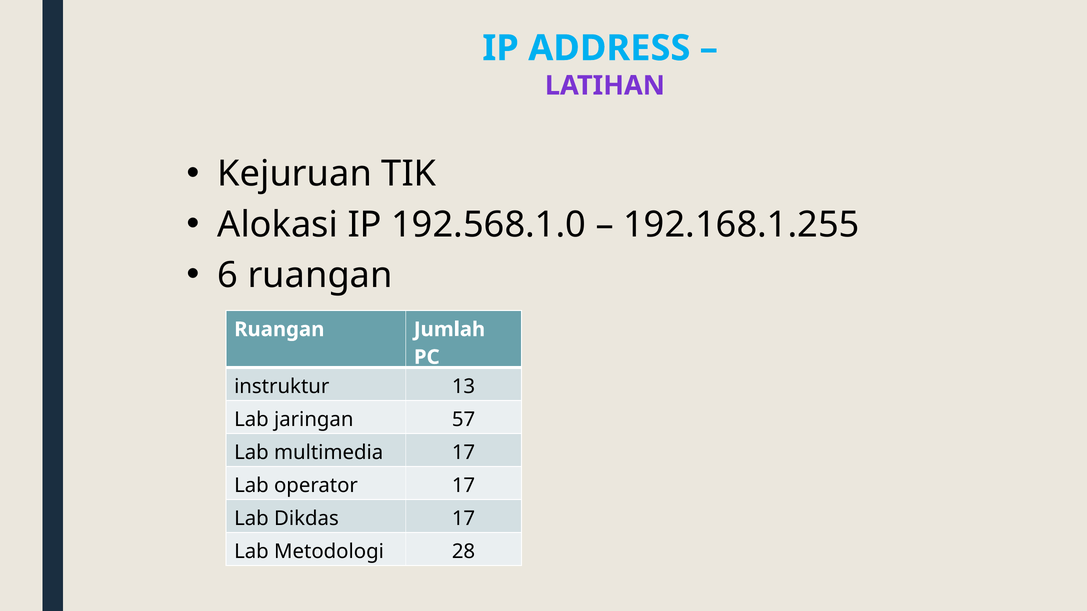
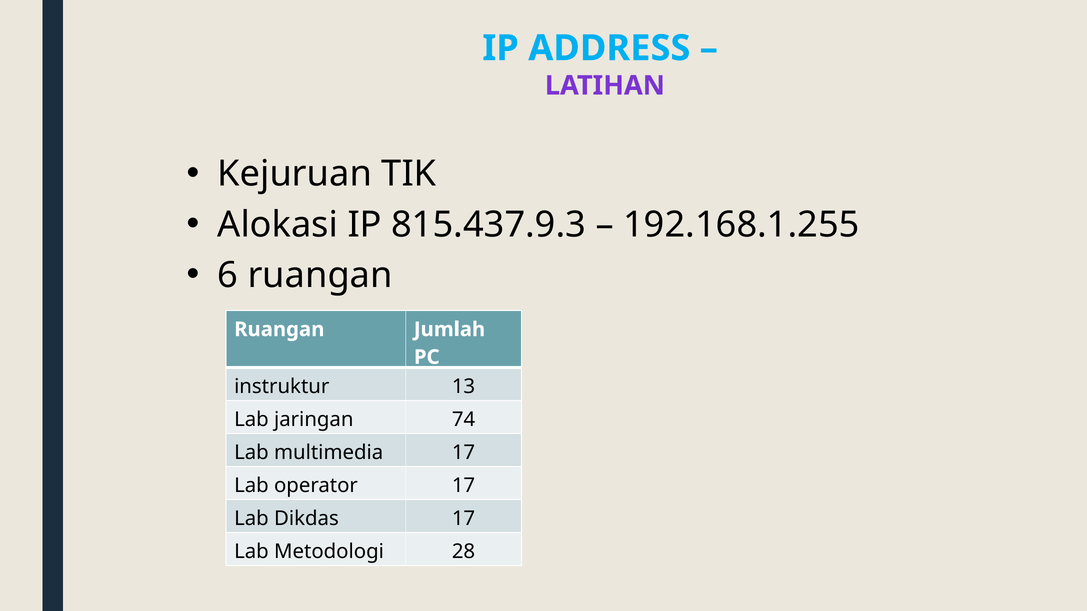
192.568.1.0: 192.568.1.0 -> 815.437.9.3 (489, 225)
57: 57 -> 74 (464, 420)
